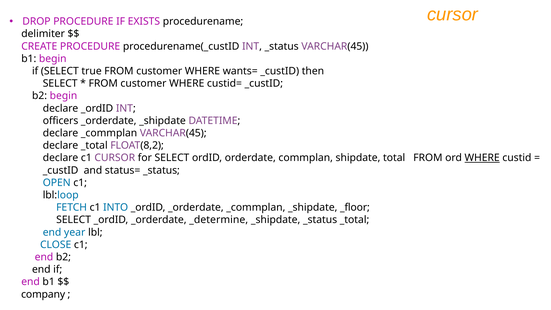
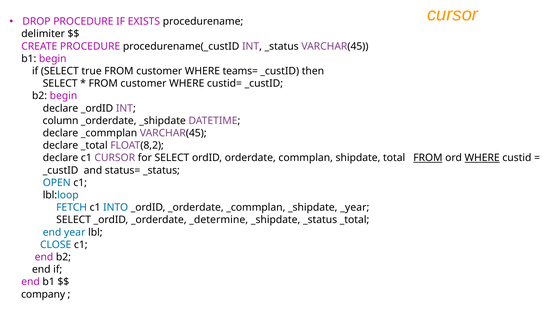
wants=: wants= -> teams= (240, 71)
officers: officers -> column (61, 121)
FROM underline: none -> present (428, 158)
_floor: _floor -> _year (355, 207)
